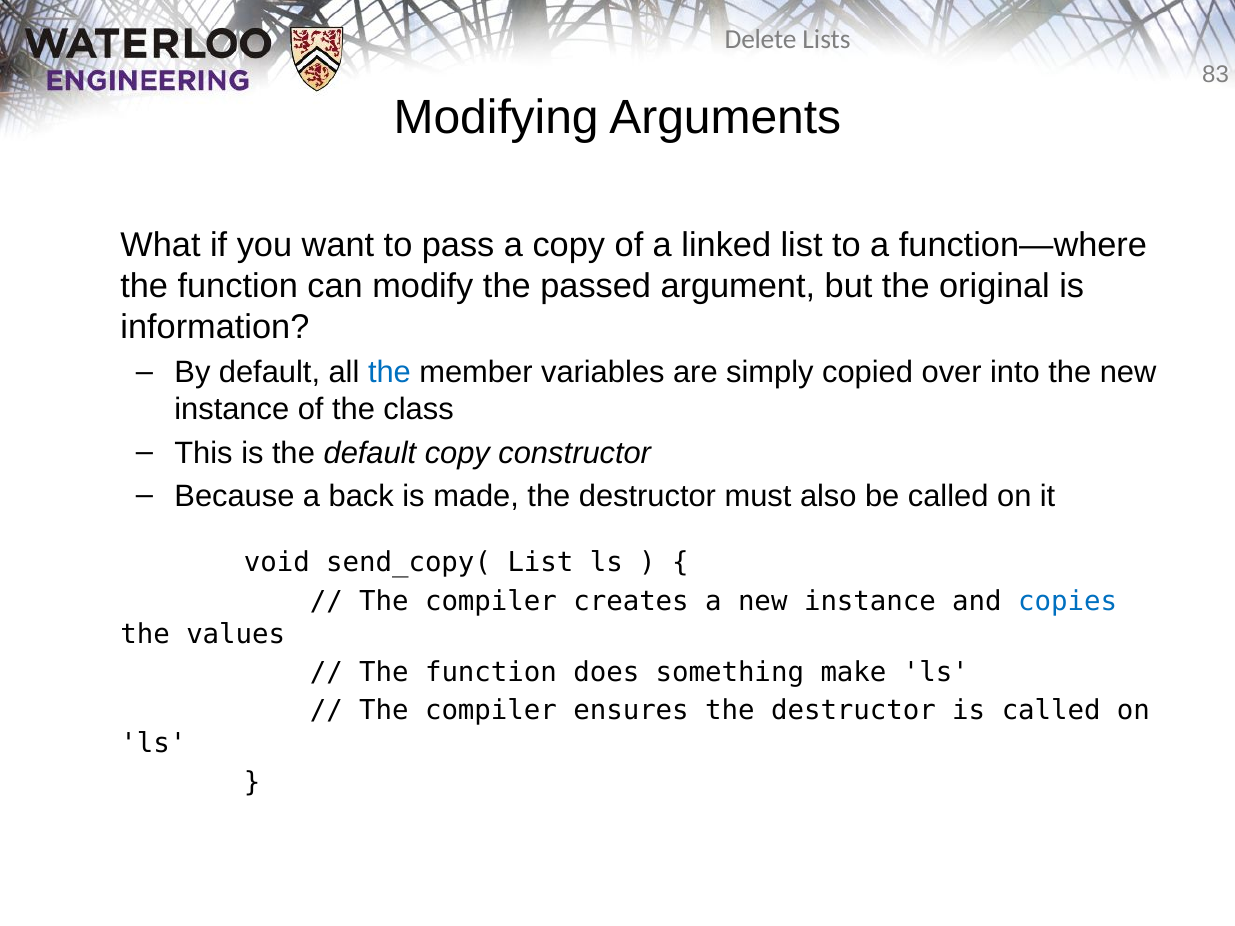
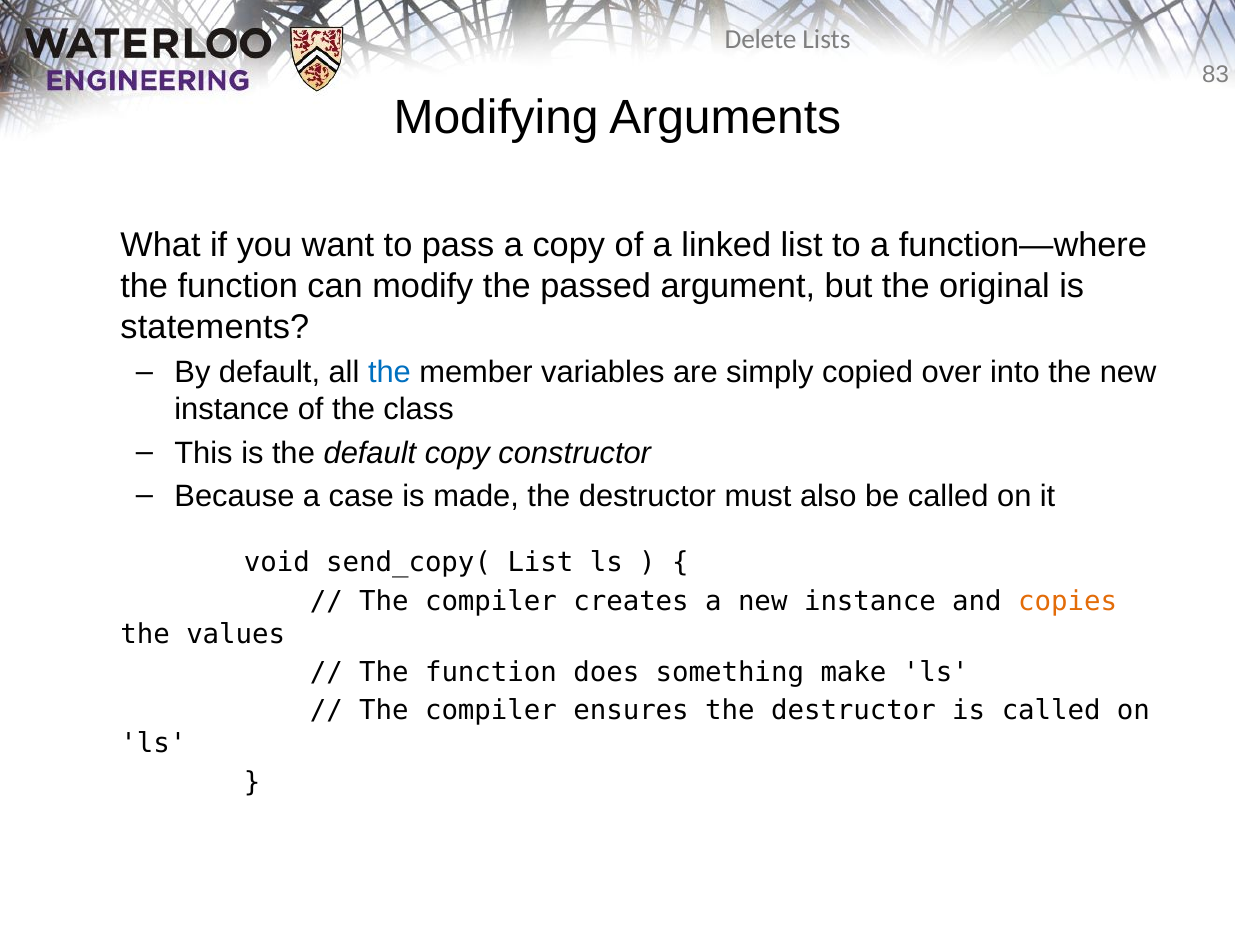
information: information -> statements (215, 328)
back: back -> case (361, 496)
copies colour: blue -> orange (1068, 601)
